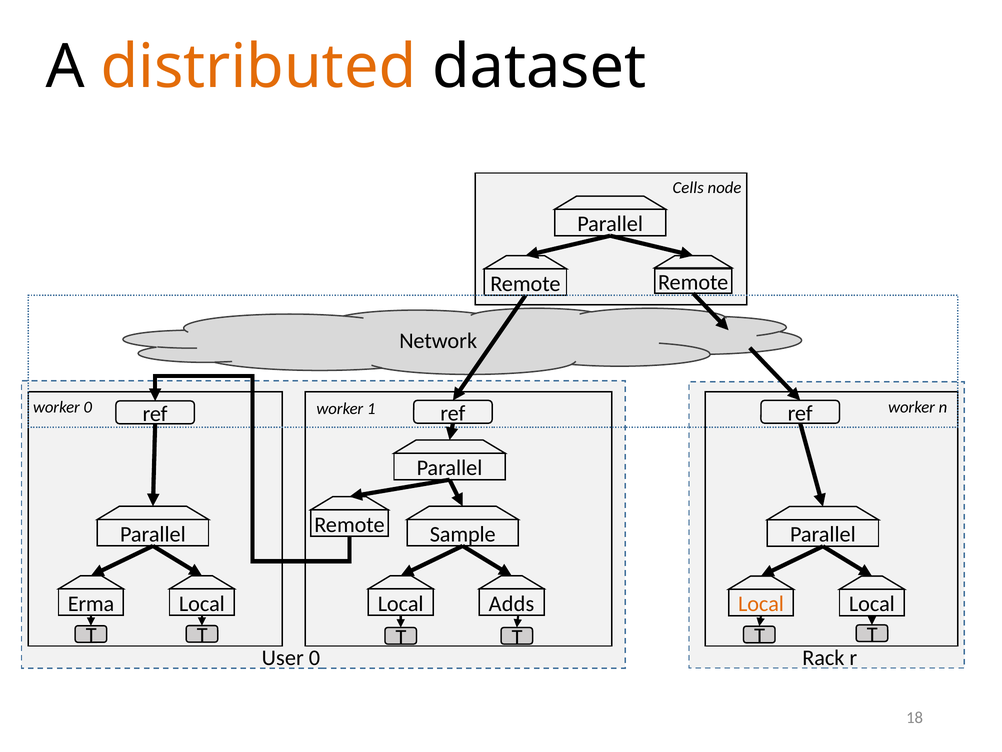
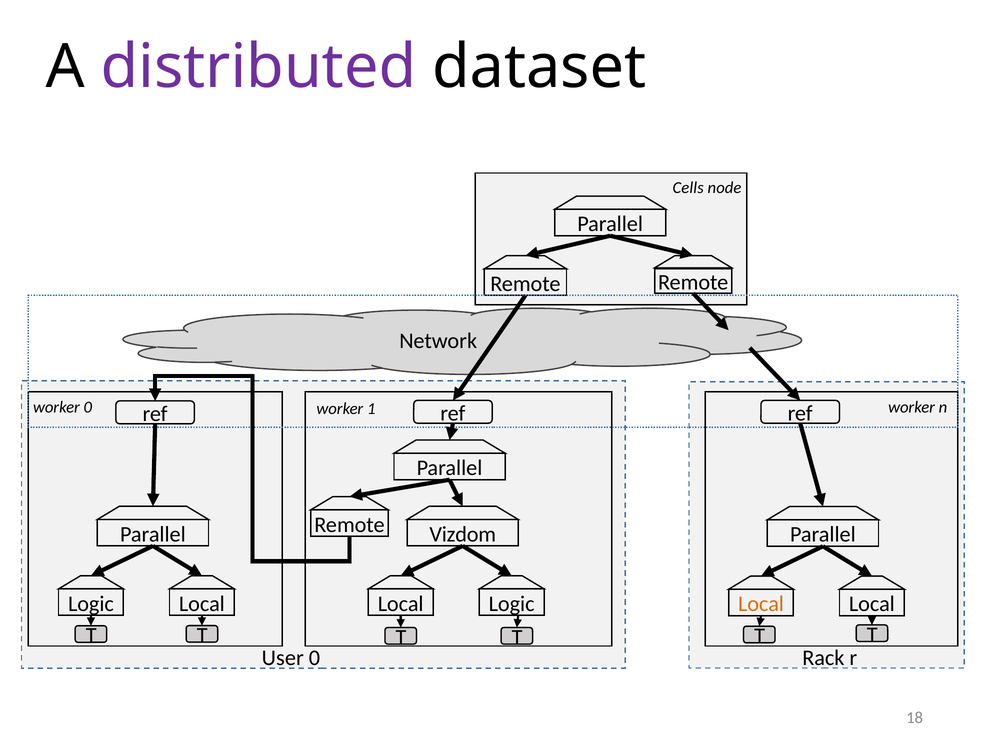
distributed colour: orange -> purple (258, 67)
Sample: Sample -> Vizdom (463, 534)
Erma: Erma -> Logic (91, 603)
Local Adds: Adds -> Logic (512, 603)
